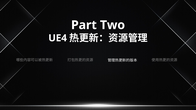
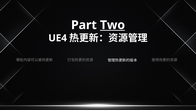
Two underline: none -> present (112, 25)
